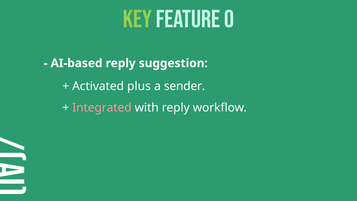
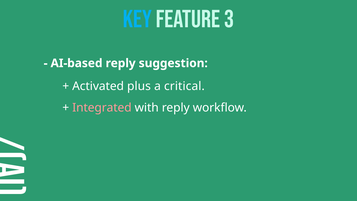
KEY colour: light green -> light blue (137, 19)
0: 0 -> 3 (229, 19)
sender: sender -> critical (184, 86)
